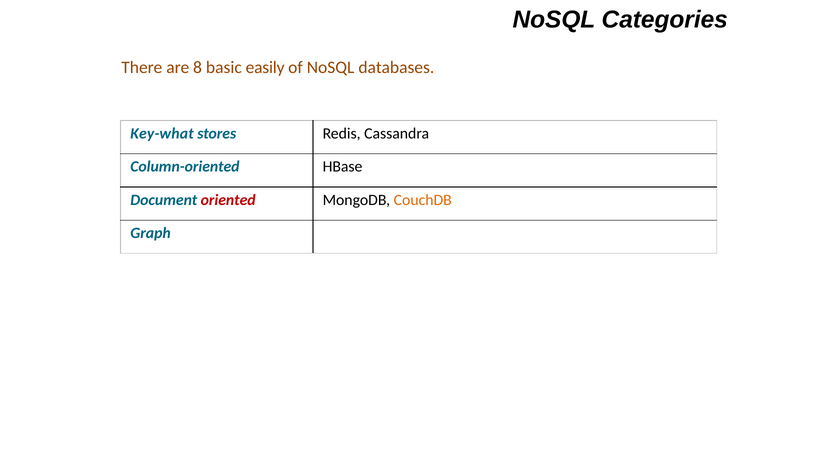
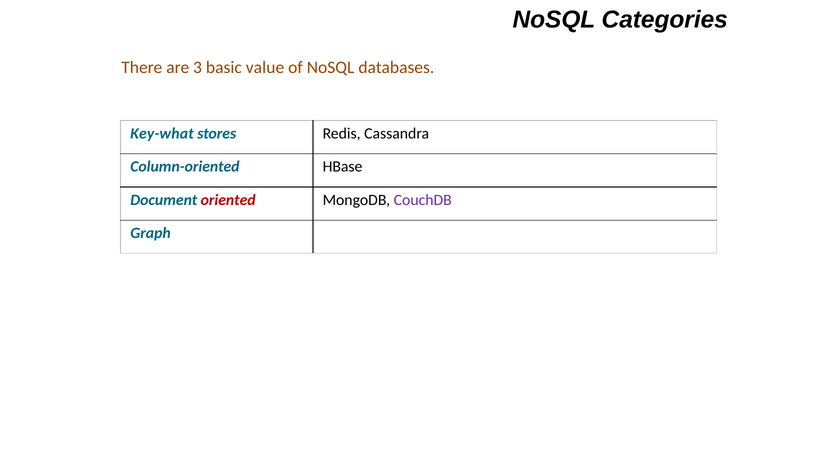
8: 8 -> 3 (198, 67)
easily: easily -> value (265, 67)
CouchDB colour: orange -> purple (423, 200)
